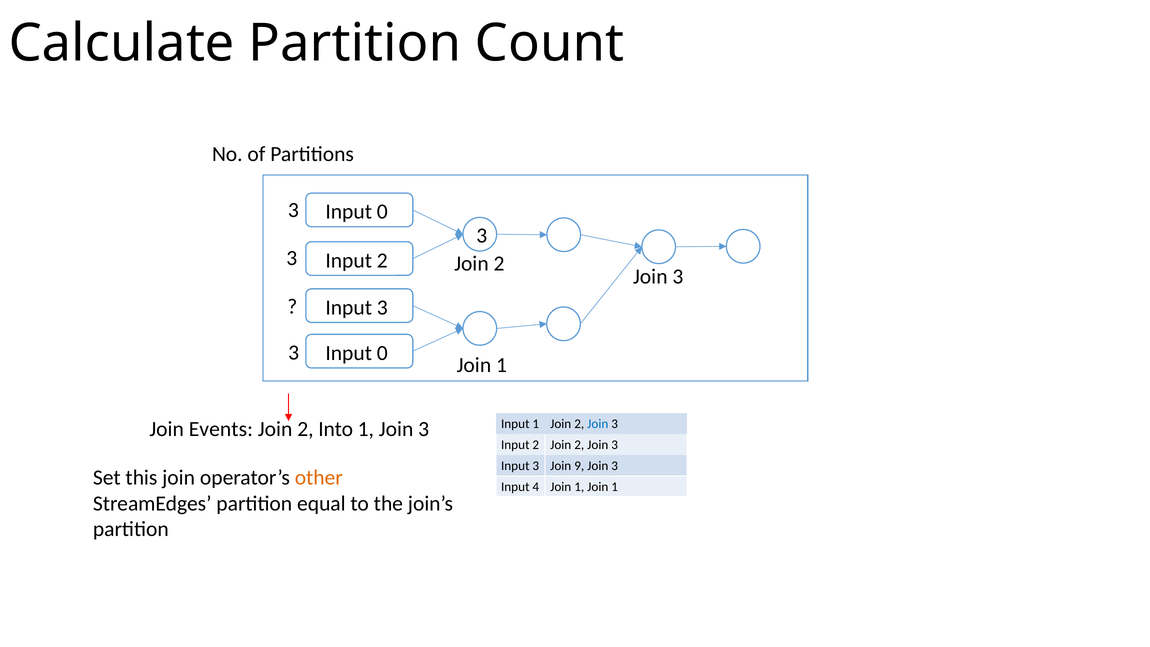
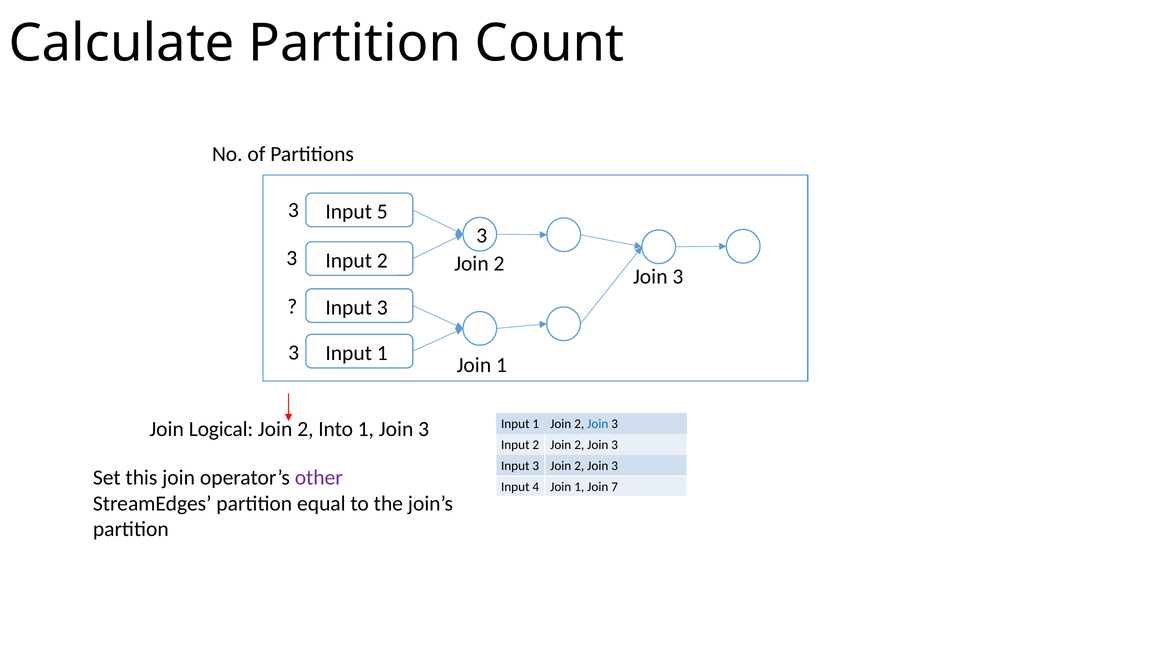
0: 0 -> 5 (382, 212)
0: 0 -> 1 (382, 353)
Events: Events -> Logical (221, 429)
3 Join 9: 9 -> 2 (579, 466)
other colour: orange -> purple (319, 477)
1 Join 1: 1 -> 7 (615, 487)
